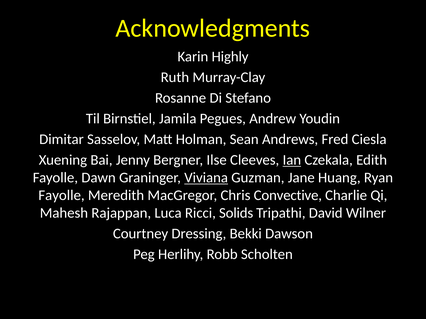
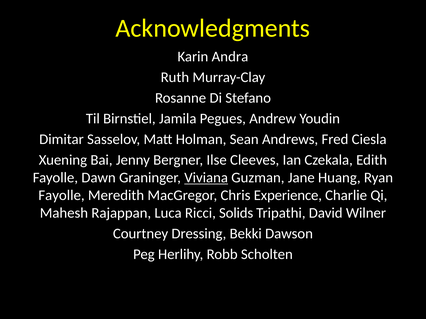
Highly: Highly -> Andra (230, 57)
Ian underline: present -> none (292, 160)
Convective: Convective -> Experience (288, 196)
